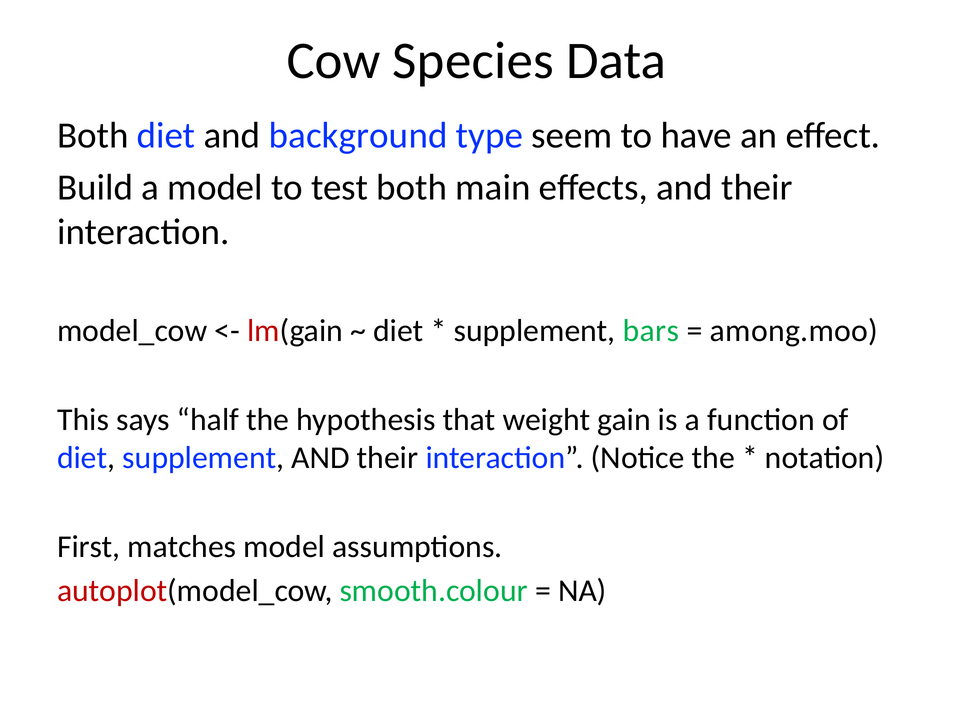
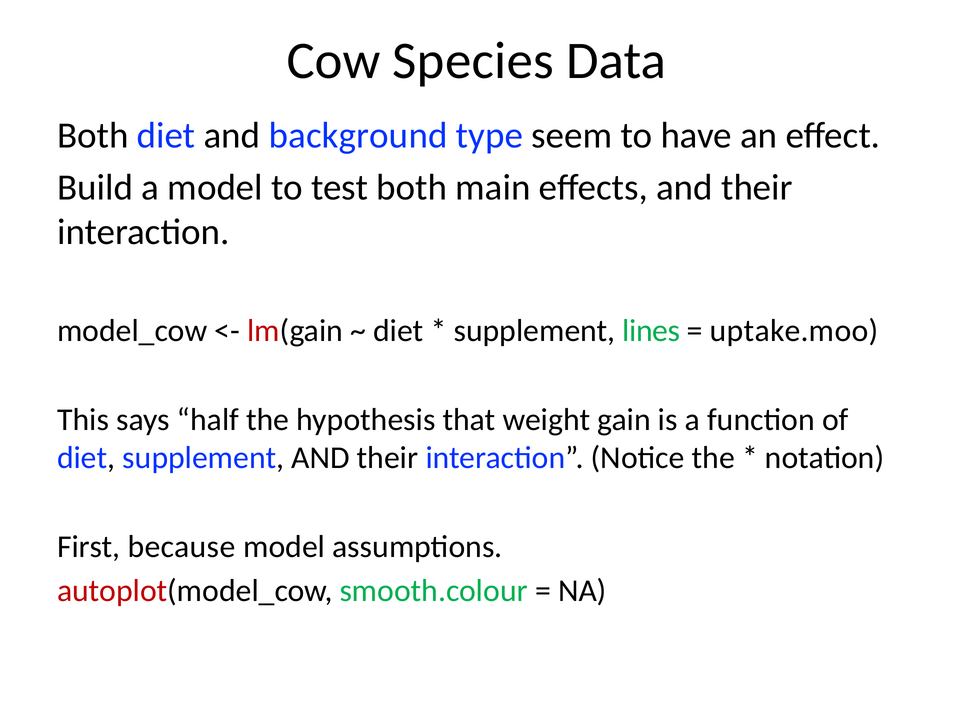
bars: bars -> lines (651, 331)
among.moo: among.moo -> uptake.moo (794, 331)
matches: matches -> because (182, 547)
